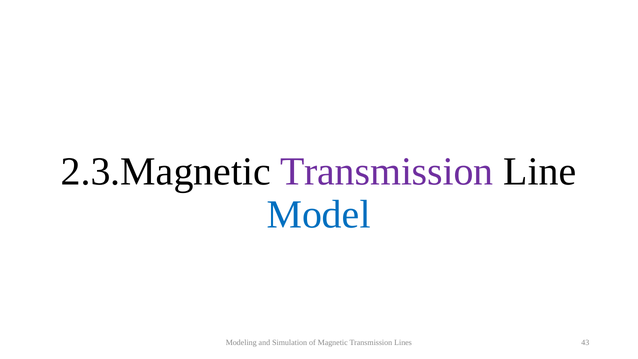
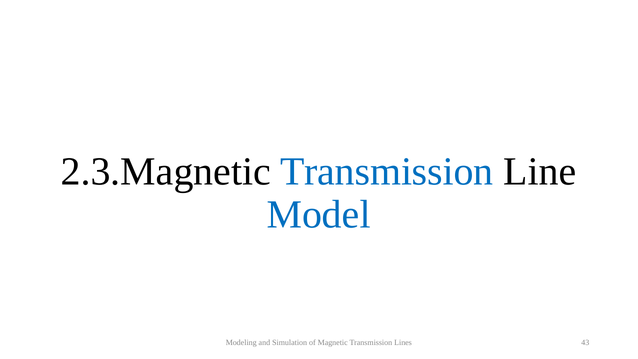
Transmission colour: purple -> blue (387, 171)
